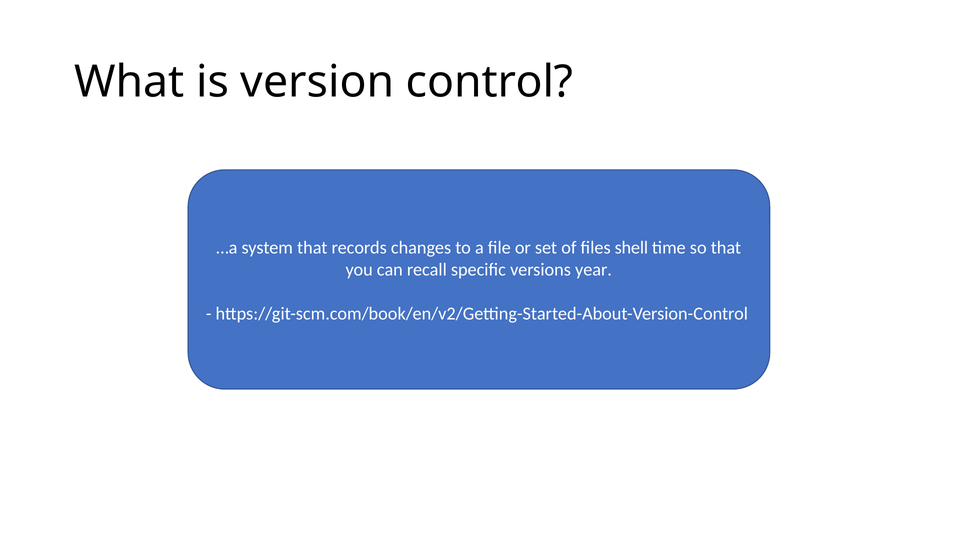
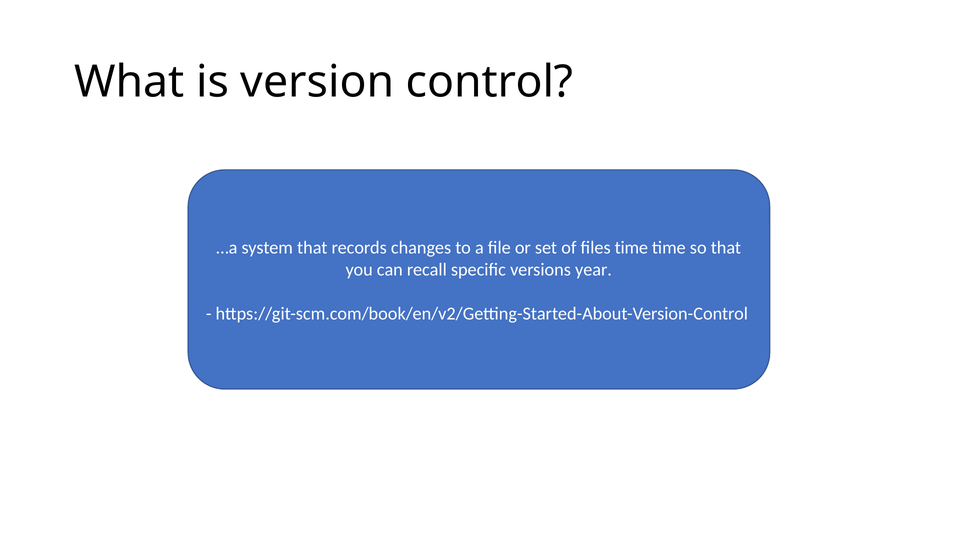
files shell: shell -> time (631, 248)
